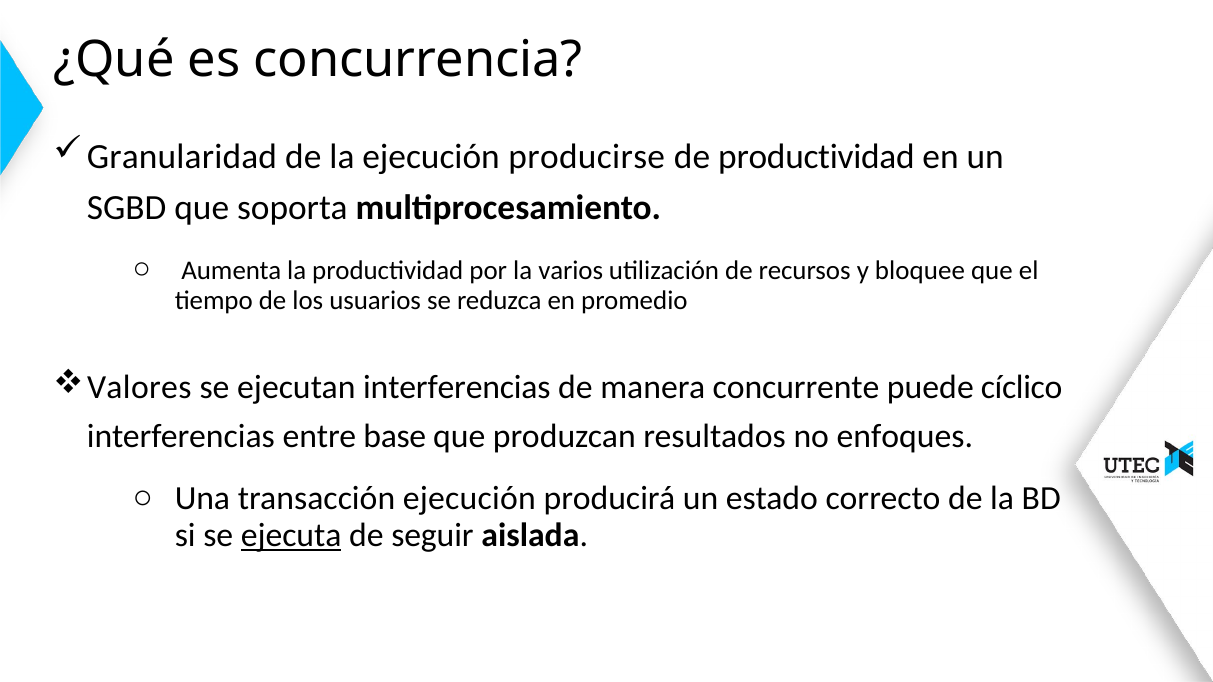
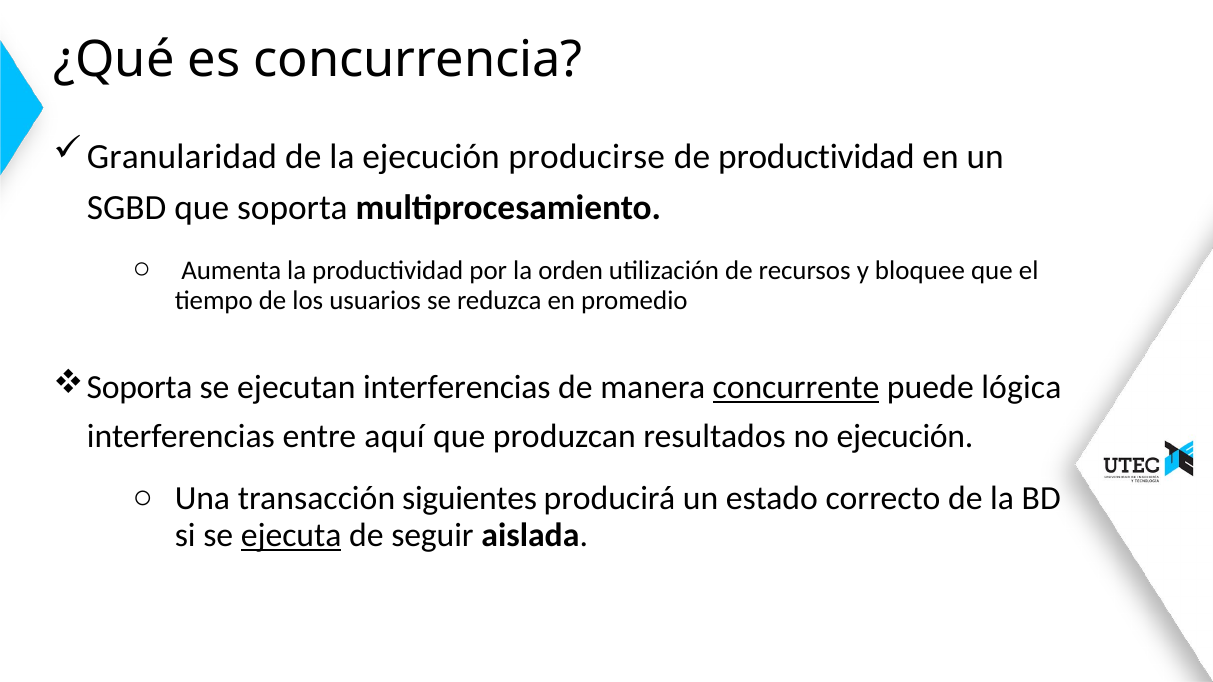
varios: varios -> orden (571, 271)
Valores: Valores -> Soporta (140, 388)
concurrente underline: none -> present (796, 388)
cíclico: cíclico -> lógica (1021, 388)
base: base -> aquí (395, 436)
no enfoques: enfoques -> ejecución (905, 436)
transacción ejecución: ejecución -> siguientes (470, 499)
